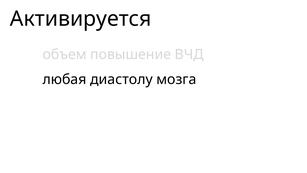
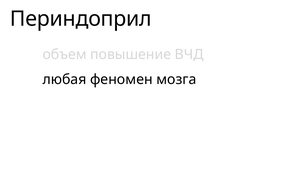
Активируется: Активируется -> Периндоприл (81, 19)
диастолу: диастолу -> феномен (121, 79)
